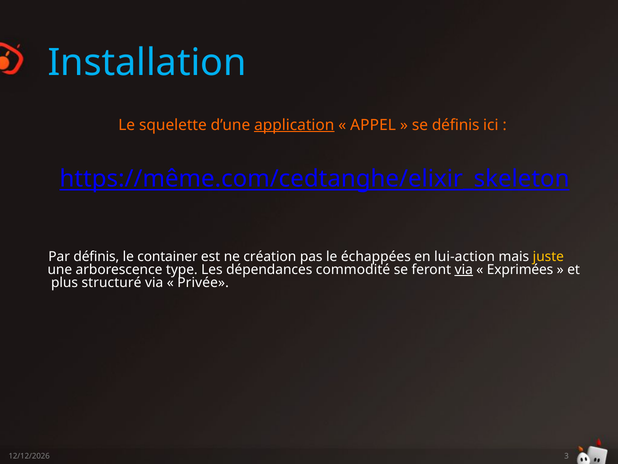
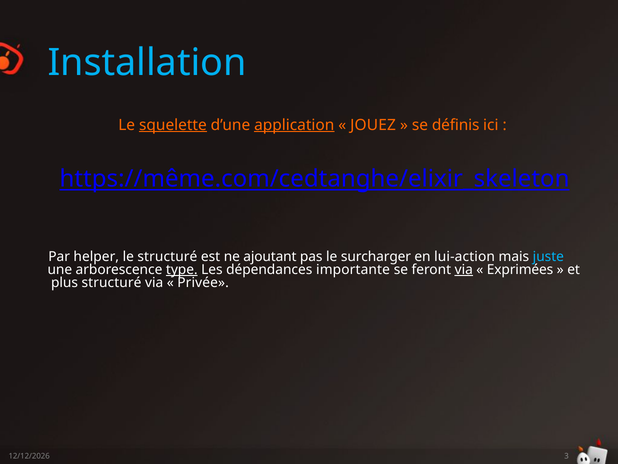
squelette underline: none -> present (173, 125)
APPEL: APPEL -> JOUEZ (373, 125)
Par définis: définis -> helper (96, 256)
le container: container -> structuré (167, 256)
création: création -> ajoutant (270, 256)
échappées: échappées -> surcharger (376, 256)
juste colour: yellow -> light blue (548, 256)
type underline: none -> present (182, 269)
commodité: commodité -> importante (353, 269)
